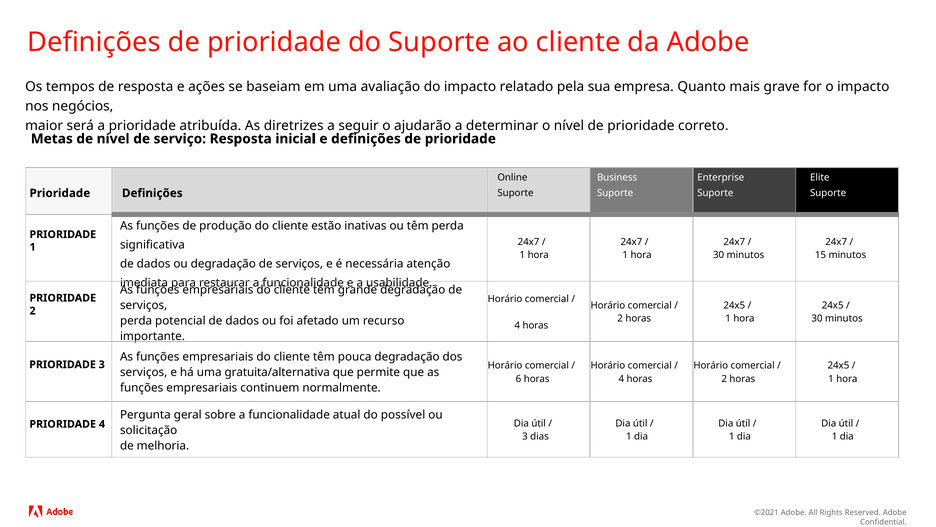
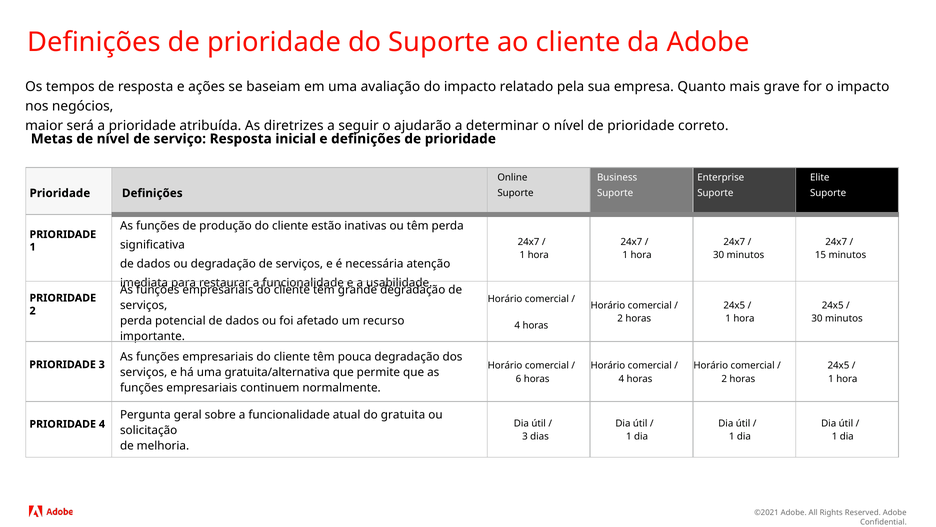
possível: possível -> gratuita (403, 414)
